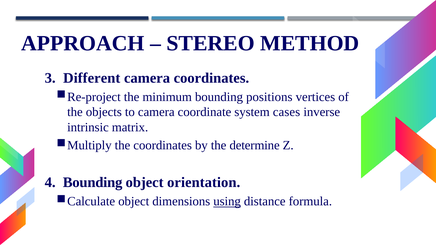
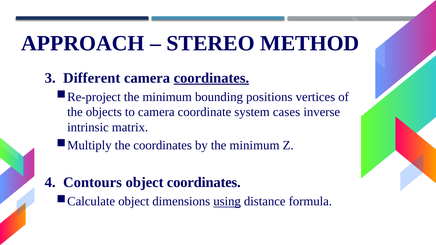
coordinates underline: none -> present (211, 78)
by the determine: determine -> minimum (255, 145)
Bounding: Bounding -> Contours (92, 183)
object orientation: orientation -> coordinates (204, 183)
